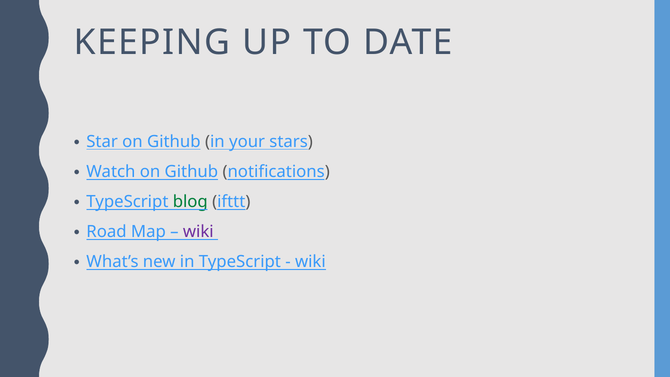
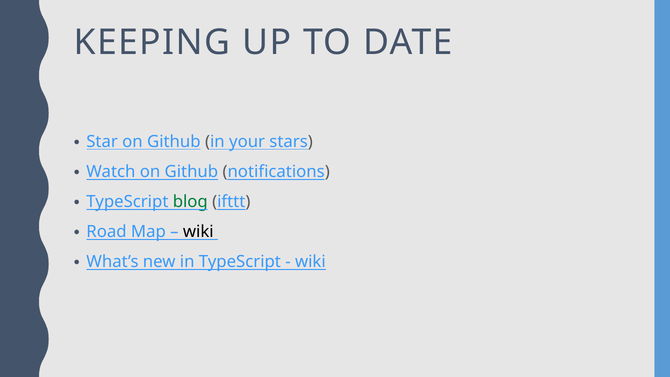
wiki colour: purple -> black (198, 232)
